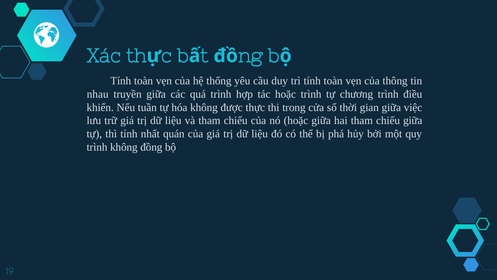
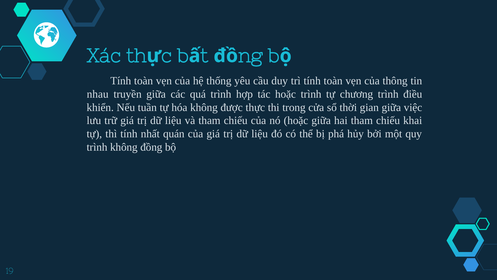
chiếu giữa: giữa -> khai (413, 120)
